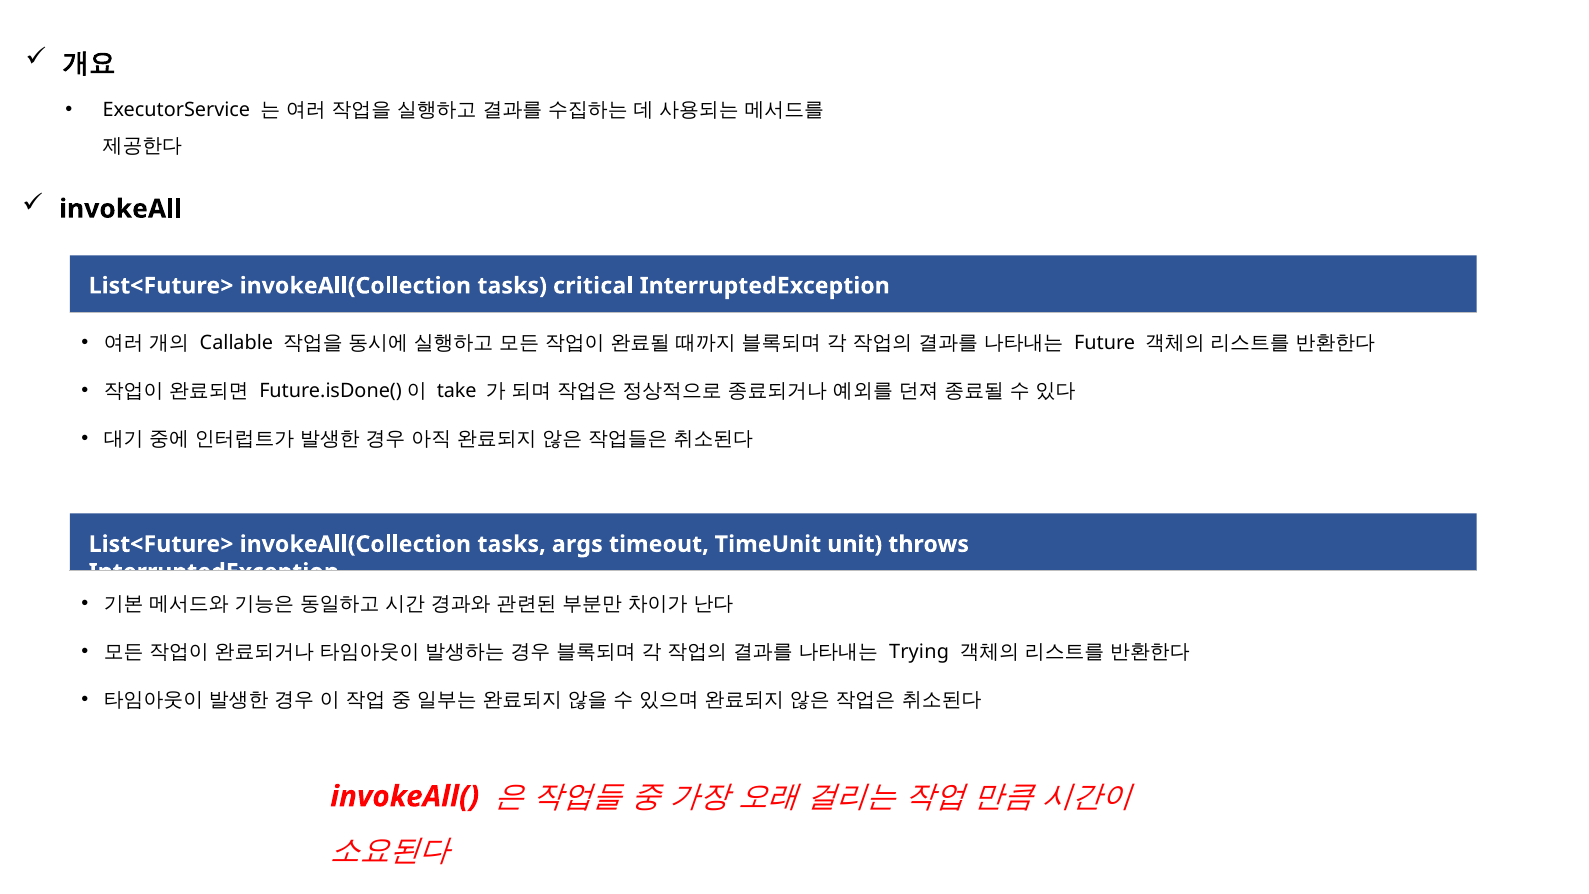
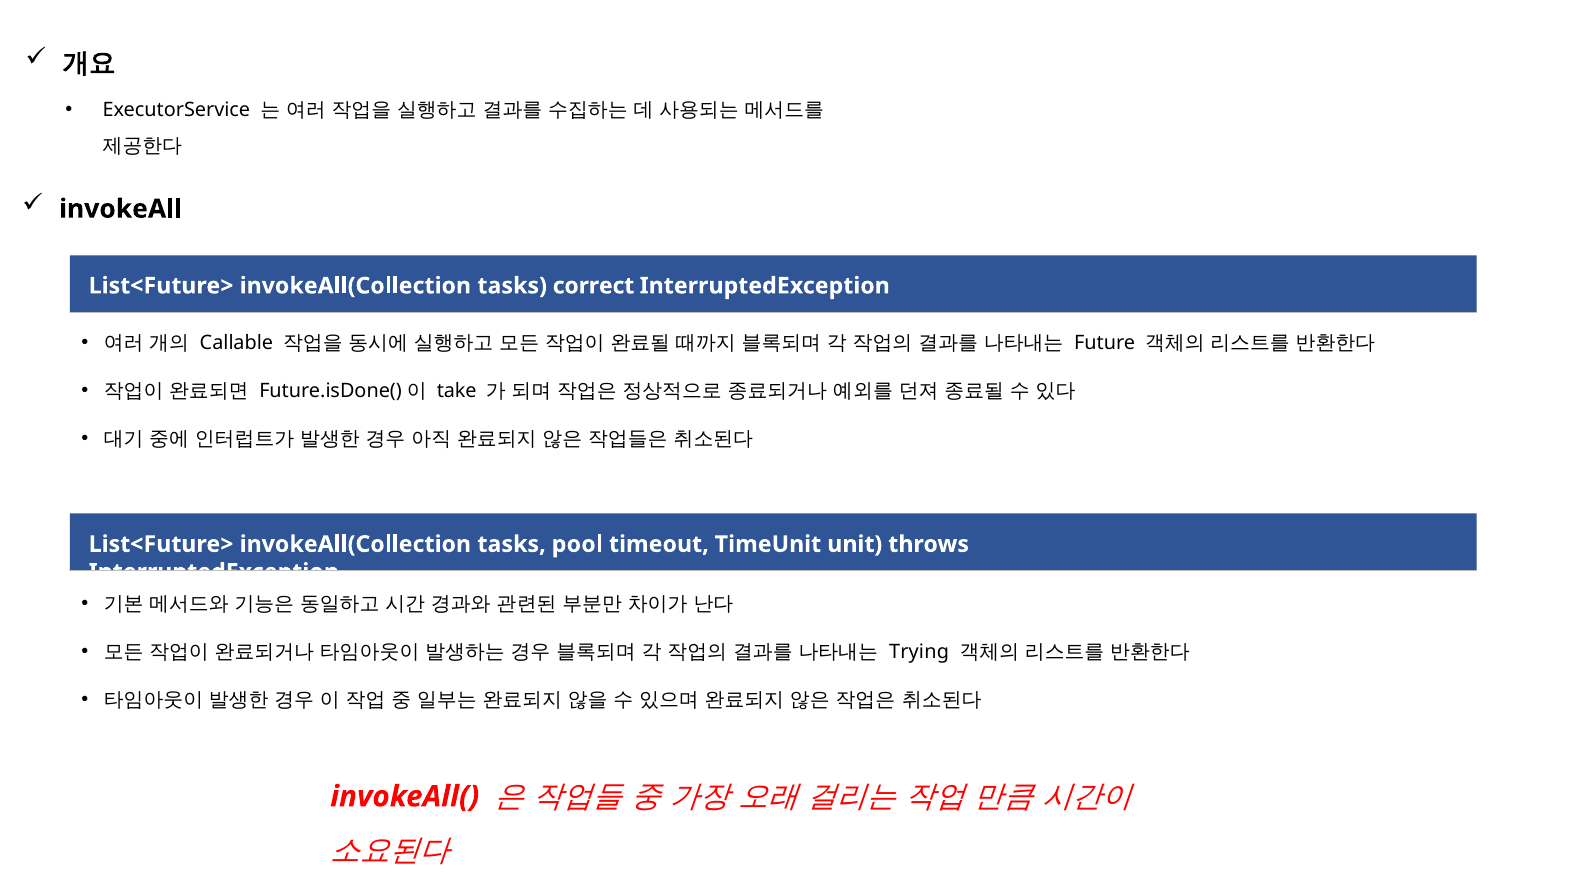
critical: critical -> correct (593, 286)
args: args -> pool (577, 544)
